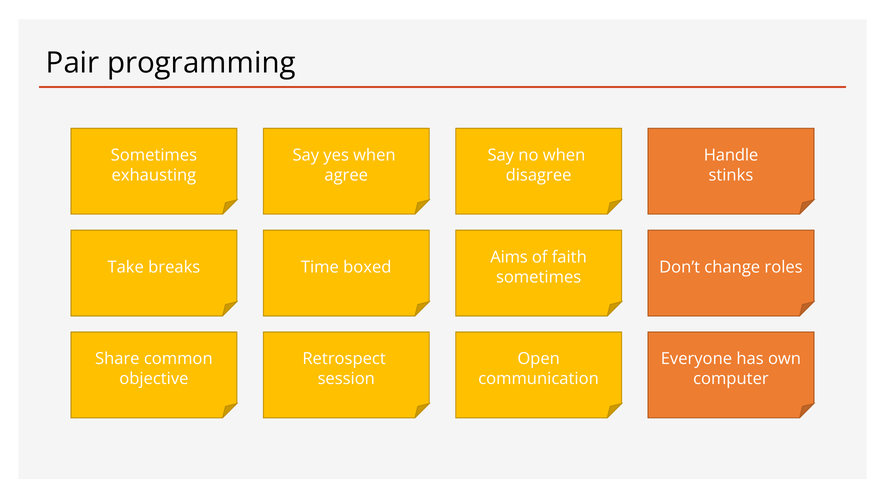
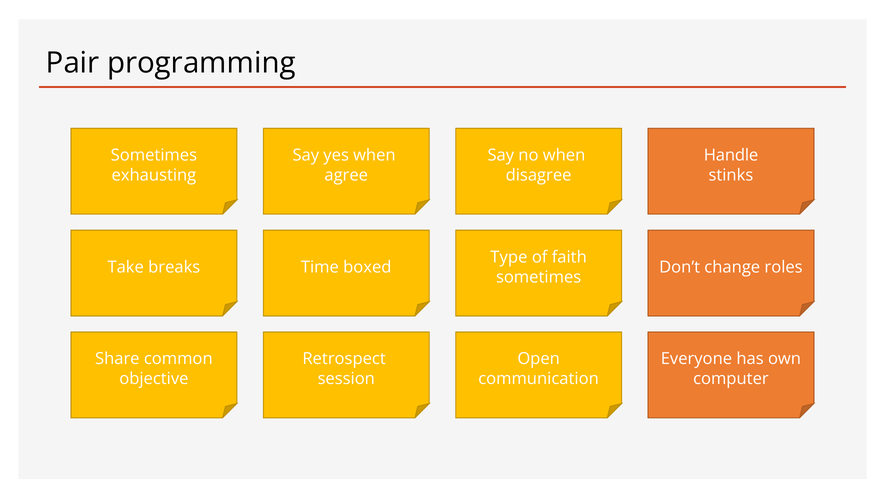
Aims: Aims -> Type (509, 257)
